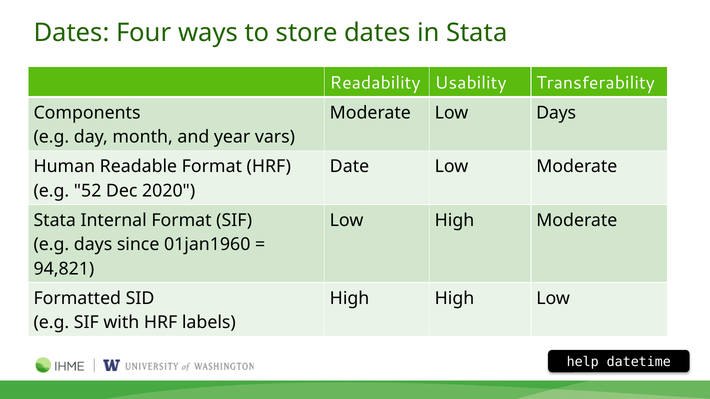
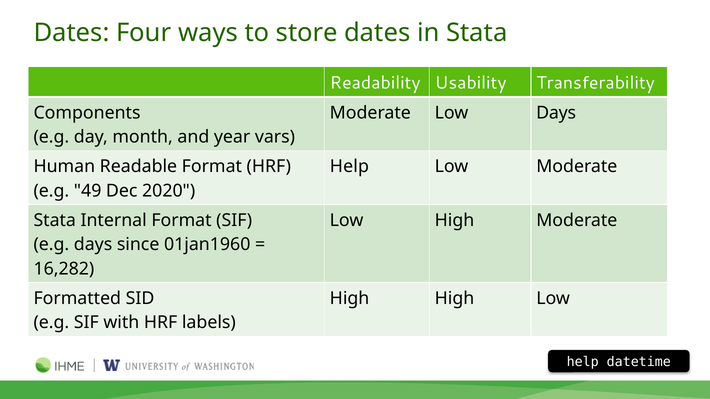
Date: Date -> Help (349, 167)
52: 52 -> 49 (88, 191)
94,821: 94,821 -> 16,282 (64, 269)
